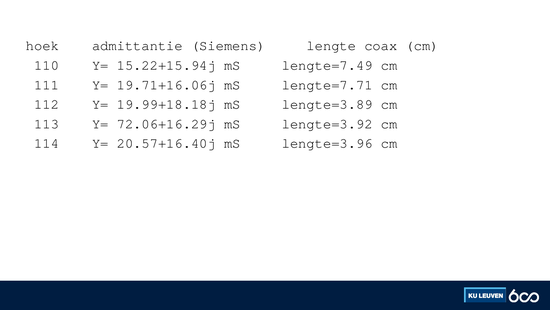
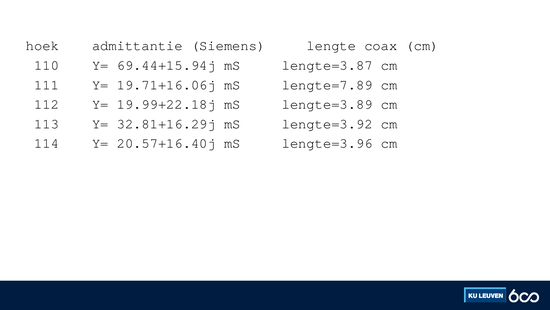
15.22+15.94j: 15.22+15.94j -> 69.44+15.94j (166, 65)
lengte=7.49: lengte=7.49 -> lengte=3.87 (327, 65)
lengte=7.71: lengte=7.71 -> lengte=7.89 (327, 85)
19.99+18.18j: 19.99+18.18j -> 19.99+22.18j (166, 104)
72.06+16.29j: 72.06+16.29j -> 32.81+16.29j (166, 124)
